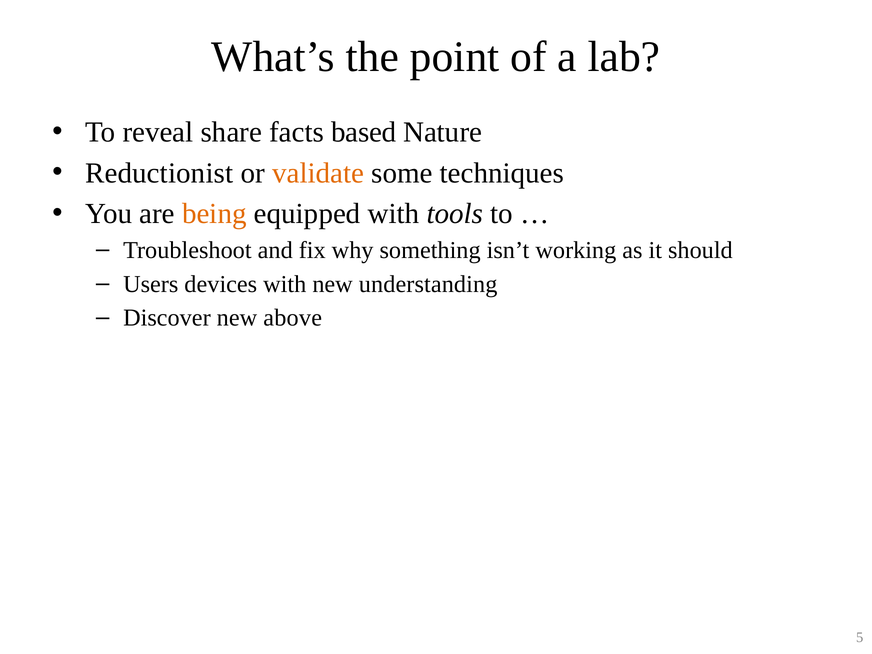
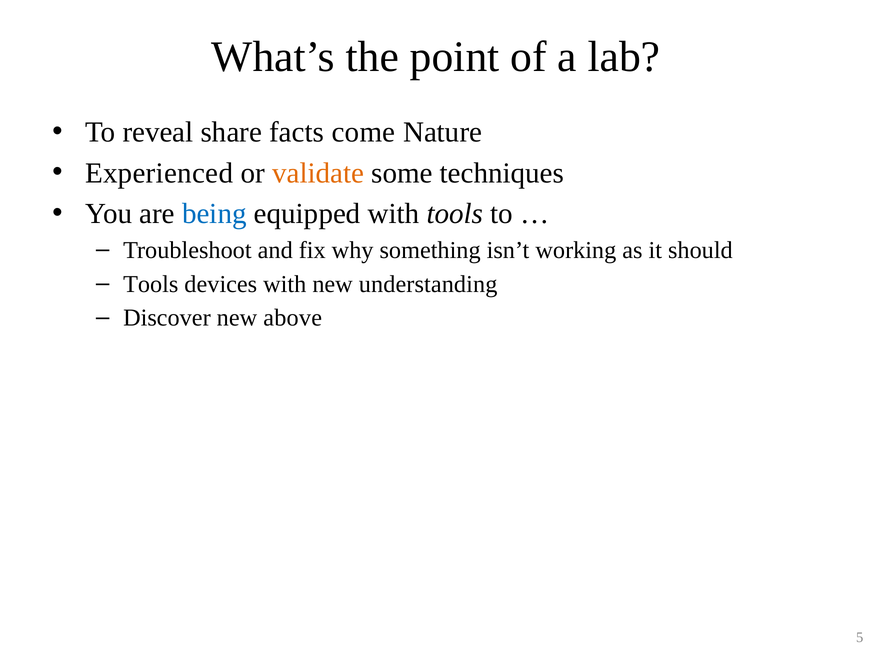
based: based -> come (363, 132)
Reductionist: Reductionist -> Experienced (159, 173)
being colour: orange -> blue (214, 214)
Users: Users -> Tools (151, 284)
